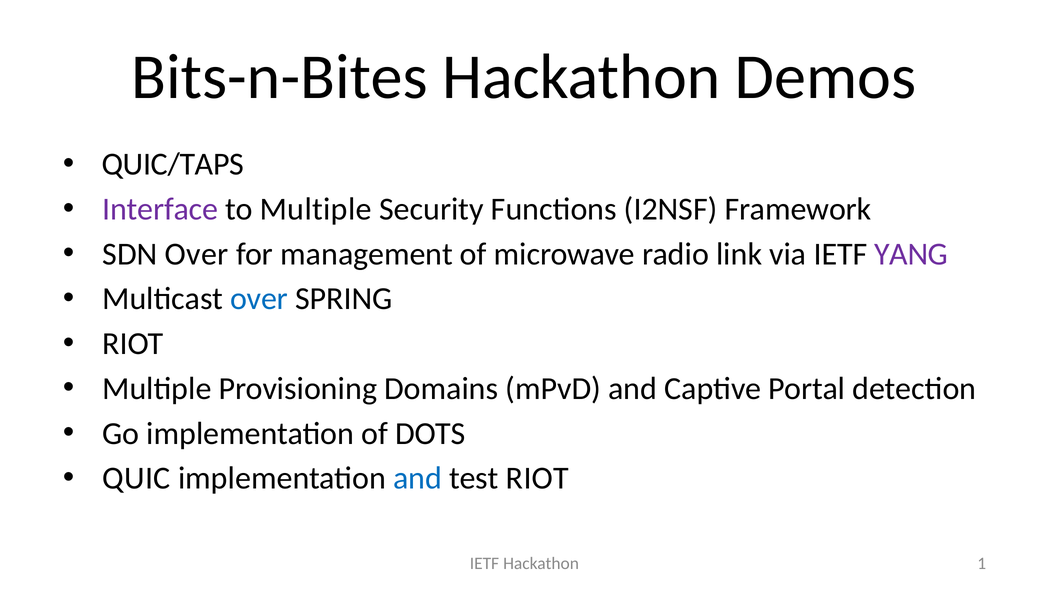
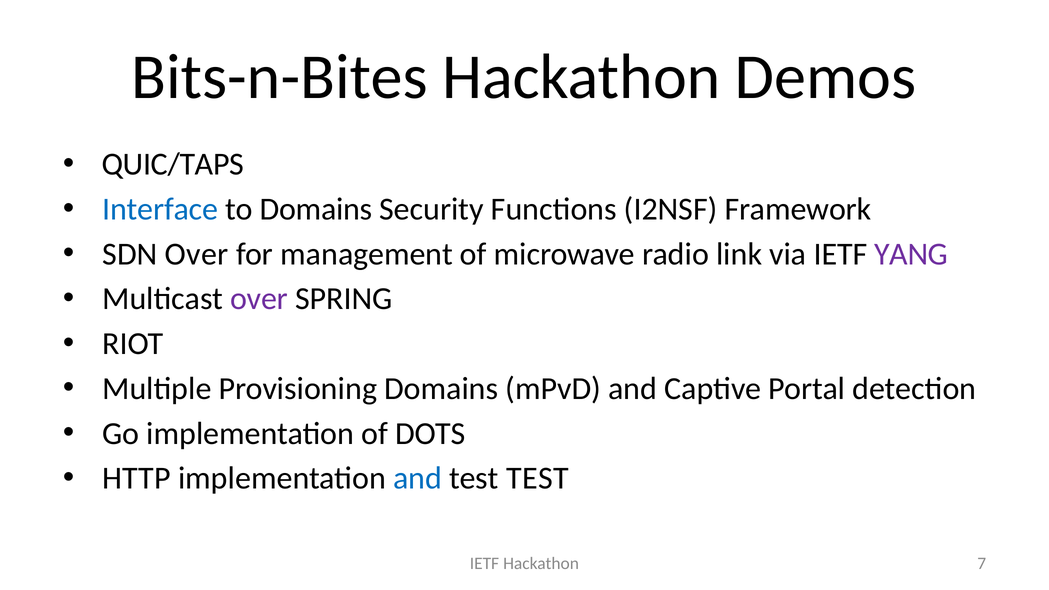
Interface colour: purple -> blue (160, 209)
to Multiple: Multiple -> Domains (316, 209)
over colour: blue -> purple (259, 299)
QUIC: QUIC -> HTTP (137, 478)
test RIOT: RIOT -> TEST (537, 478)
1: 1 -> 7 (982, 564)
